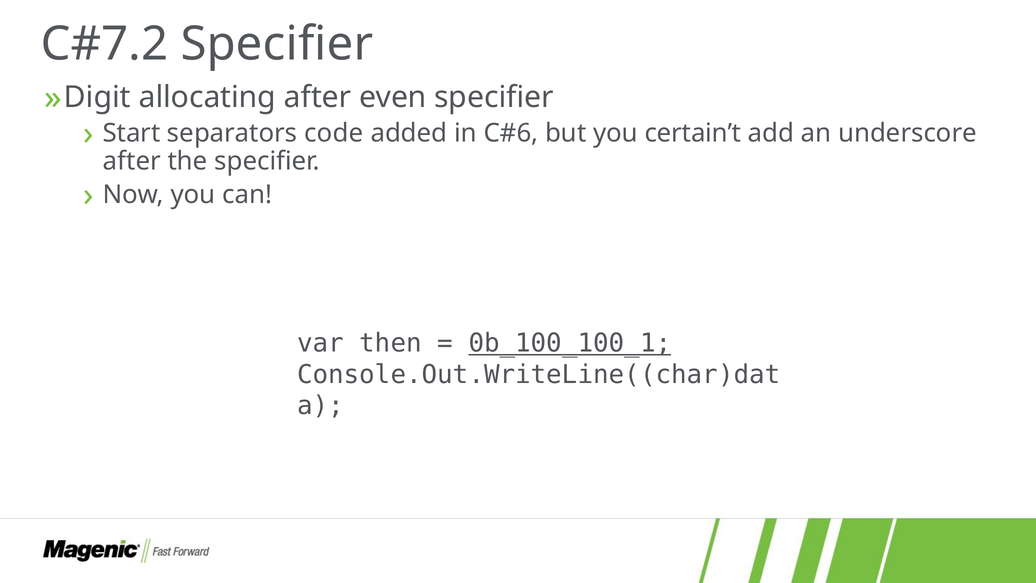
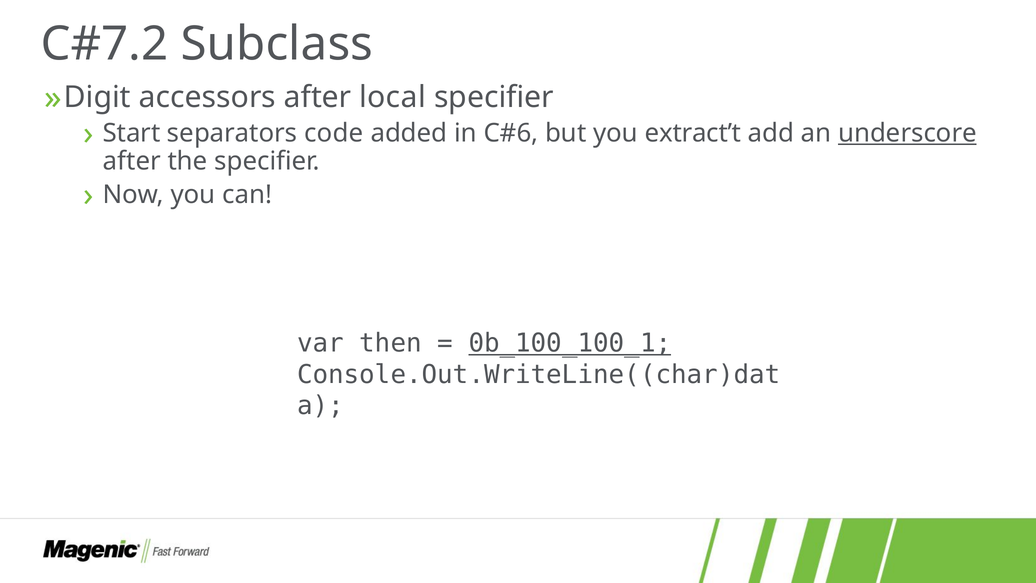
Specifier: Specifier -> Subclass (277, 44)
allocating: allocating -> accessors (207, 97)
even: even -> local (393, 97)
certain’t: certain’t -> extract’t (693, 133)
underscore underline: none -> present (907, 133)
